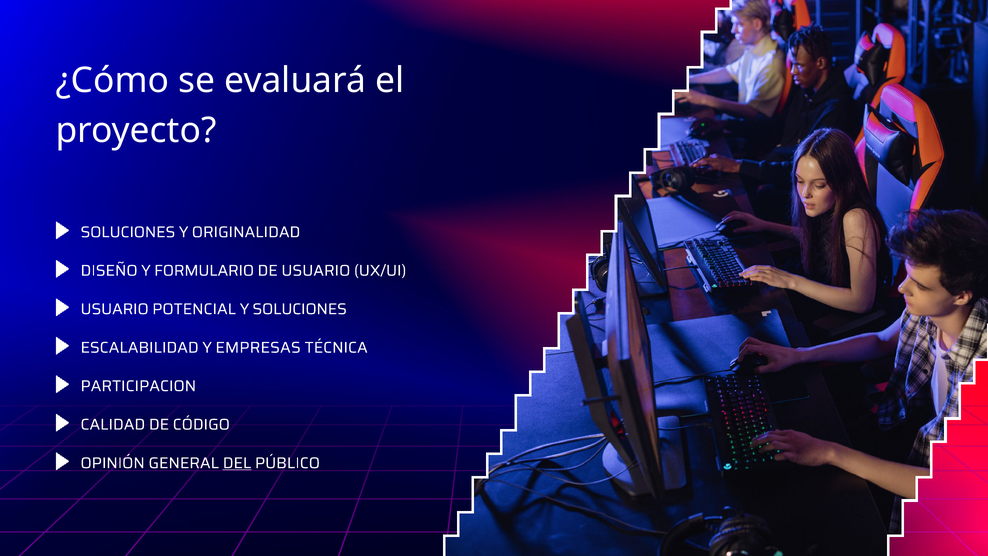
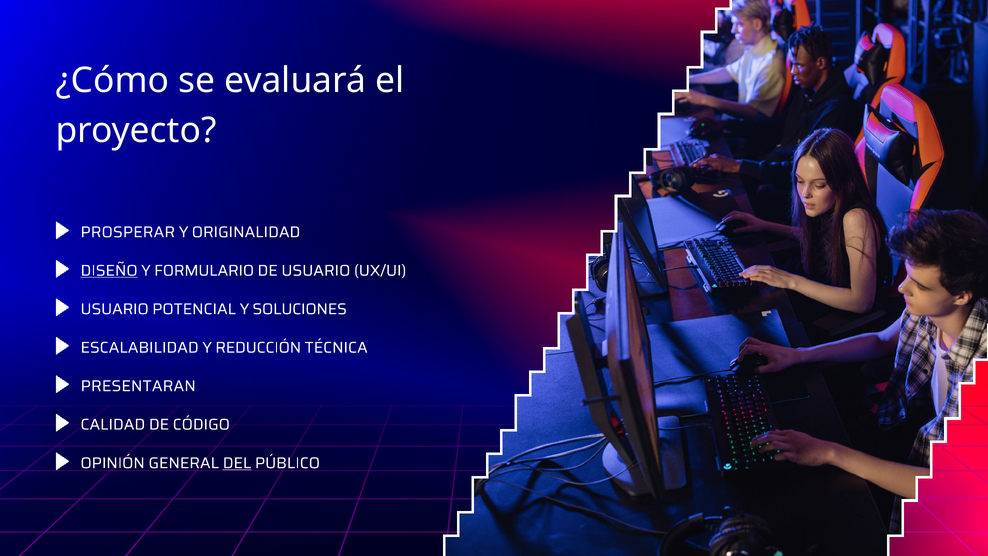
SOLUCIONES: SOLUCIONES -> PROSPERAR (128, 232)
DISEÑO underline: none -> present (109, 270)
EMPRESAS: EMPRESAS -> REDUCCIÓN (258, 347)
PARTICIPACION: PARTICIPACION -> PRESENTARAN (138, 386)
